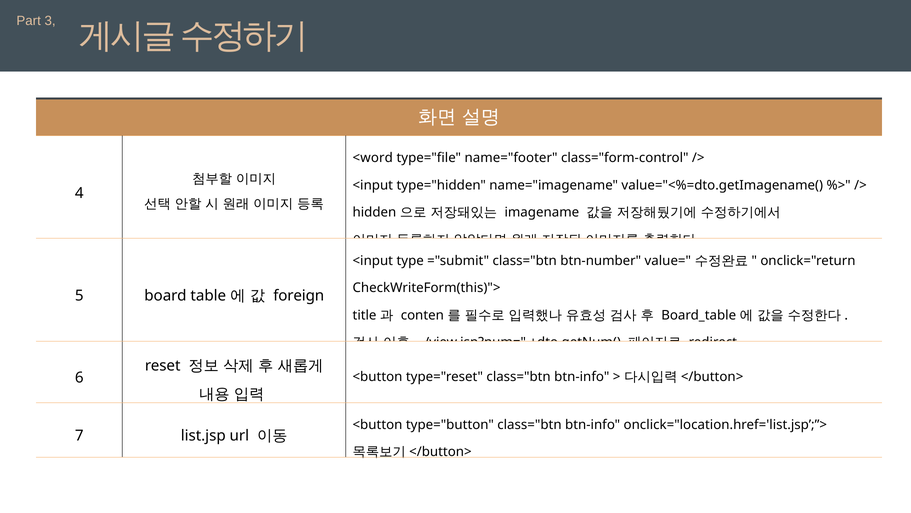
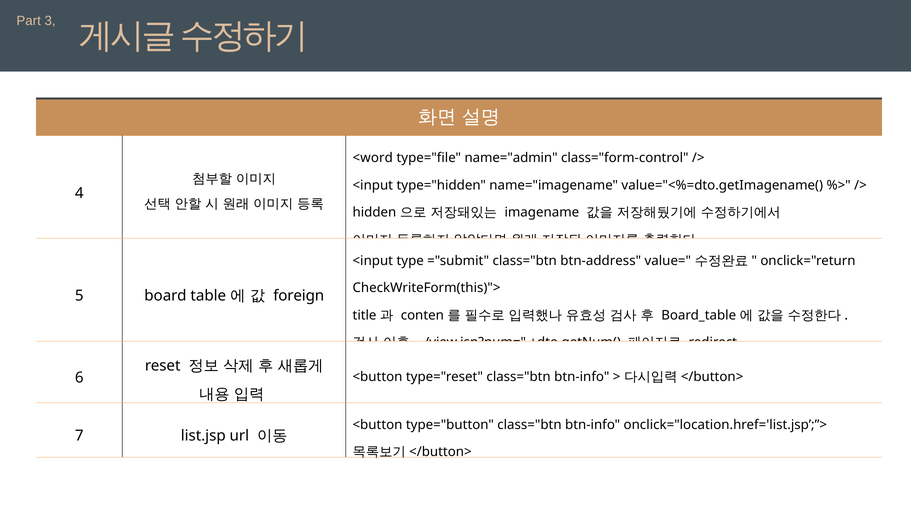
name="footer: name="footer -> name="admin (511, 158)
btn-number: btn-number -> btn-address (601, 260)
